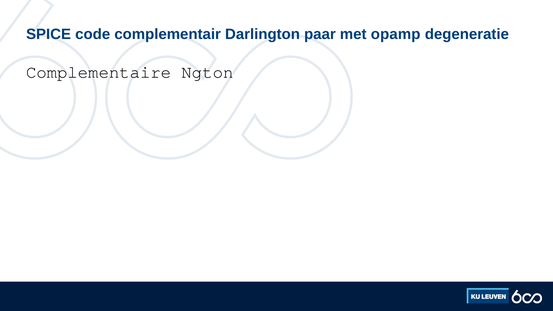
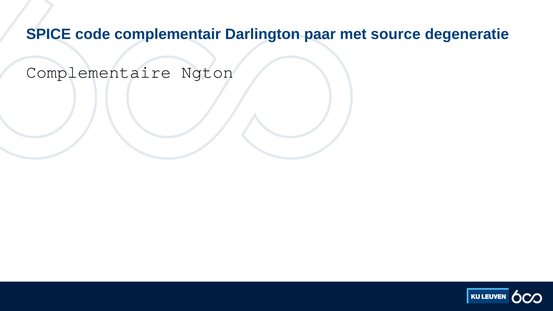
opamp: opamp -> source (396, 34)
